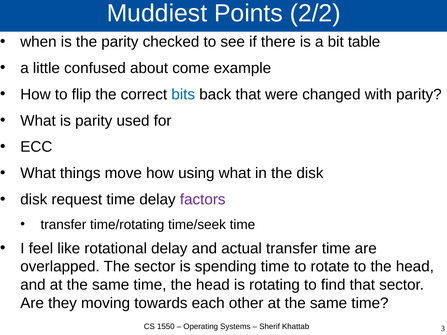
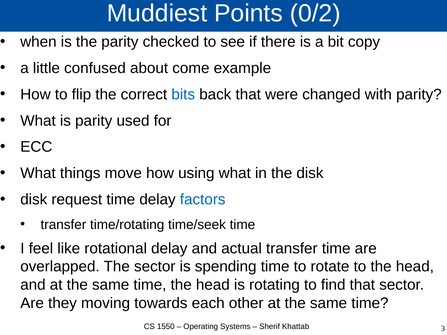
2/2: 2/2 -> 0/2 (315, 13)
table: table -> copy (364, 42)
factors colour: purple -> blue (203, 200)
